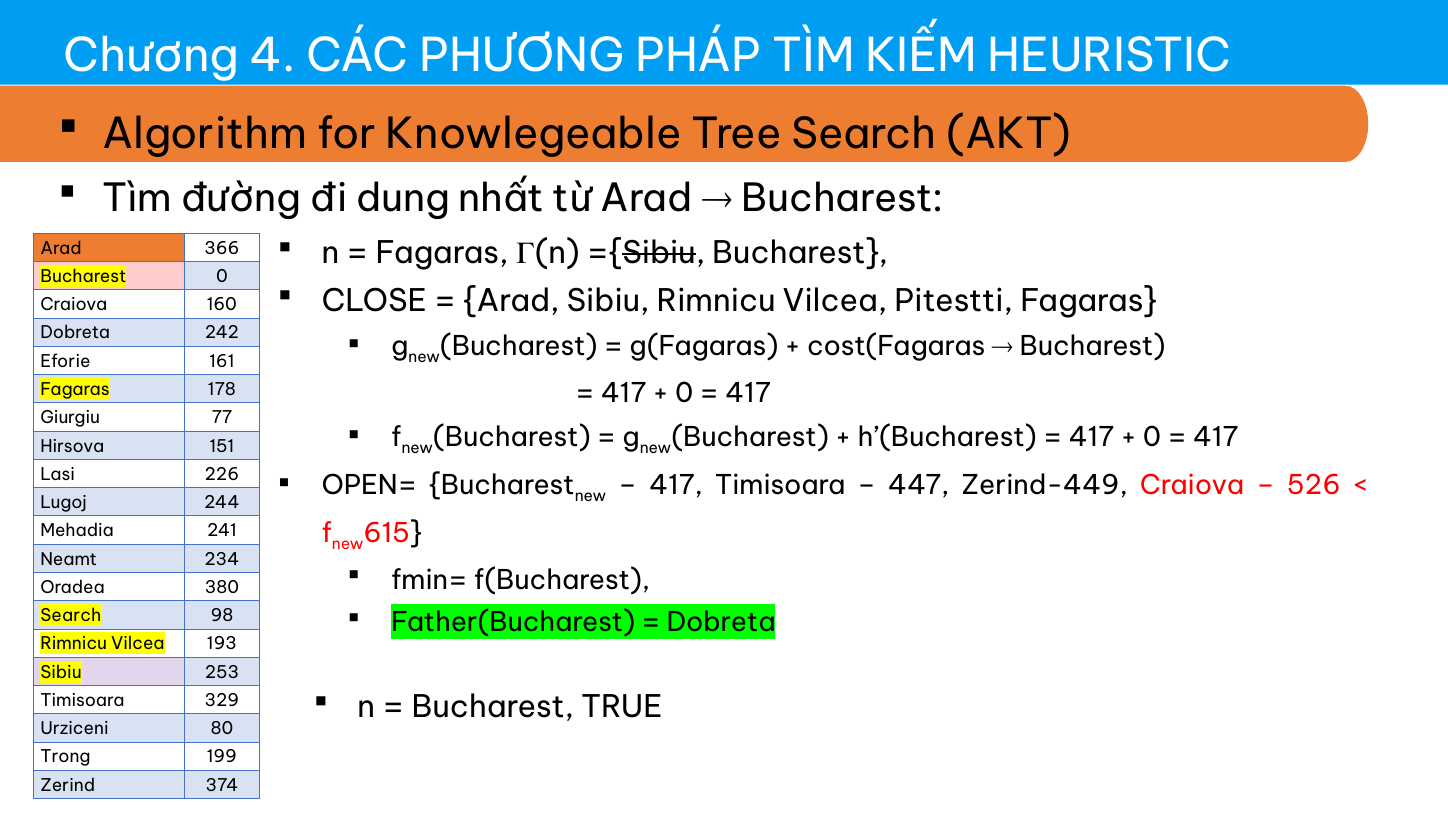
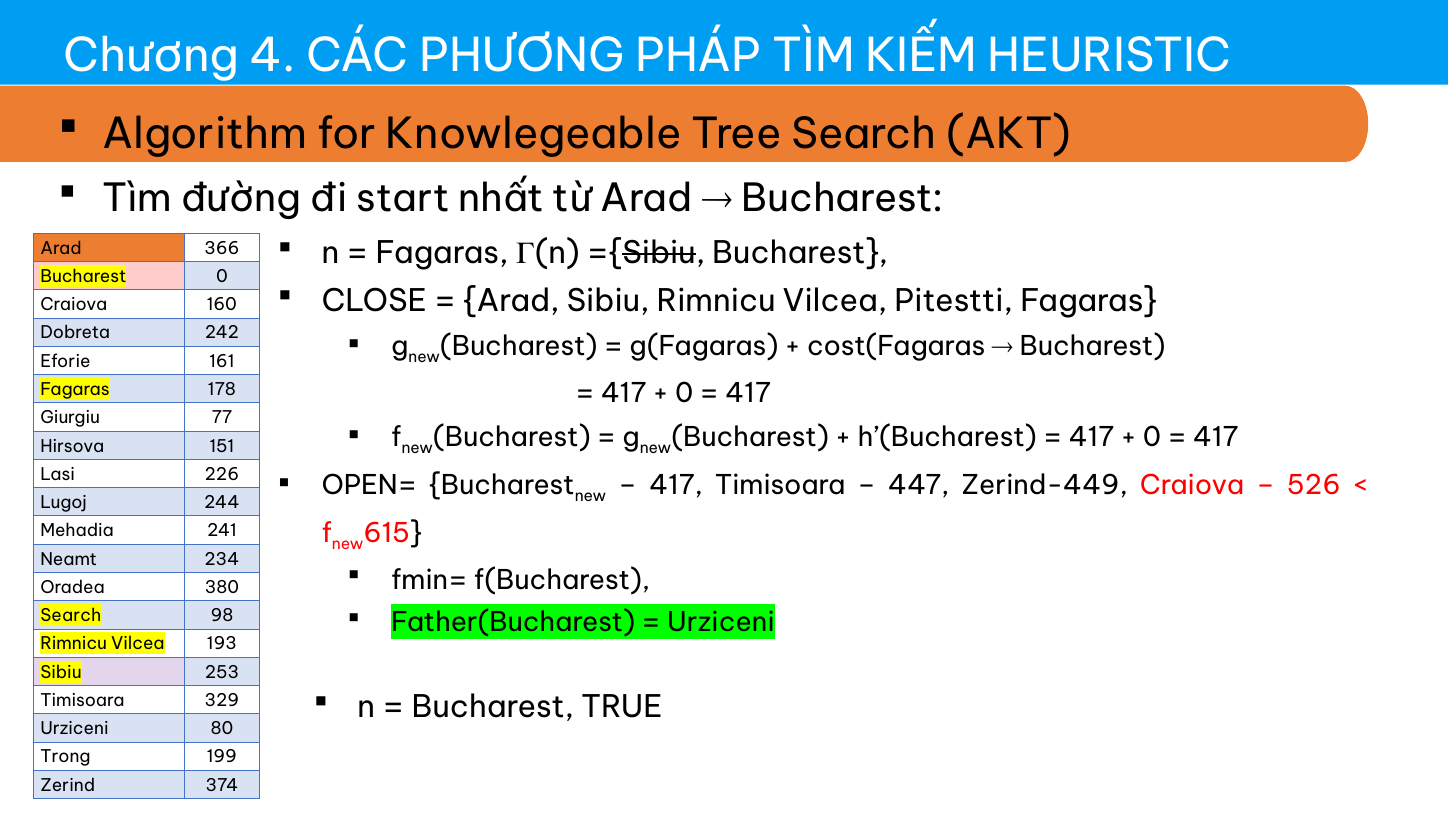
dung: dung -> start (403, 198)
Dobreta: Dobreta -> Urziceni (721, 622)
